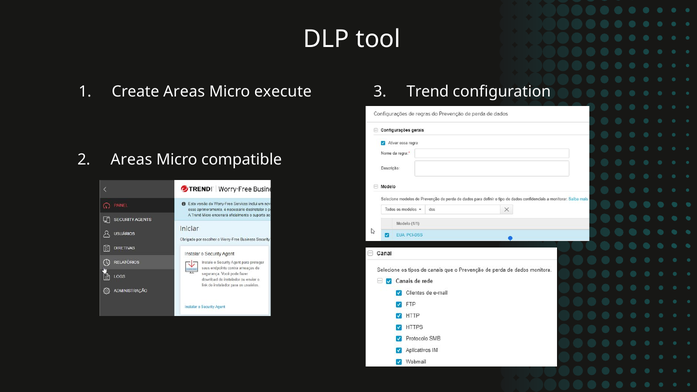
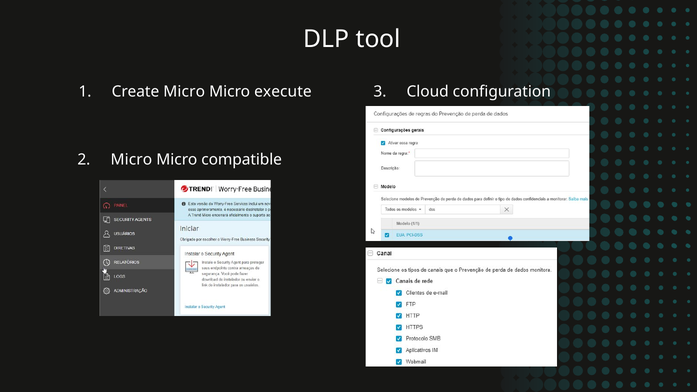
Create Areas: Areas -> Micro (184, 92)
Trend: Trend -> Cloud (428, 92)
2 Areas: Areas -> Micro (131, 160)
